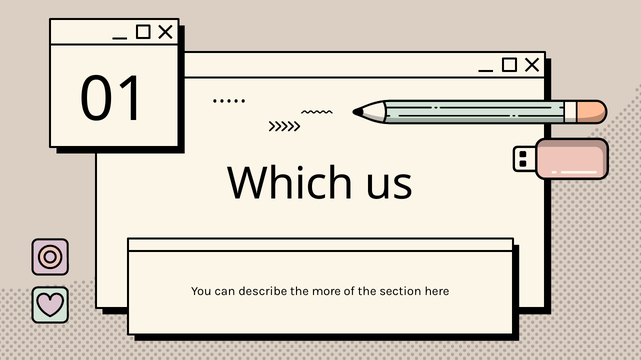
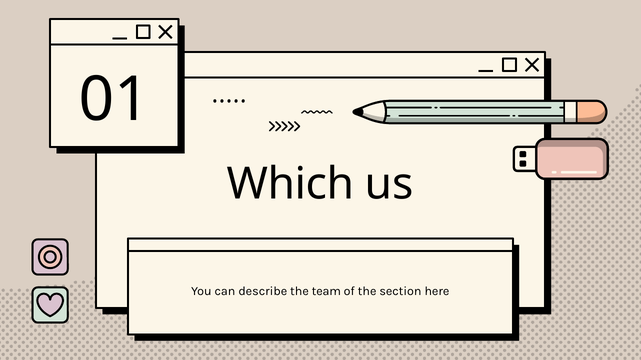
more: more -> team (326, 292)
